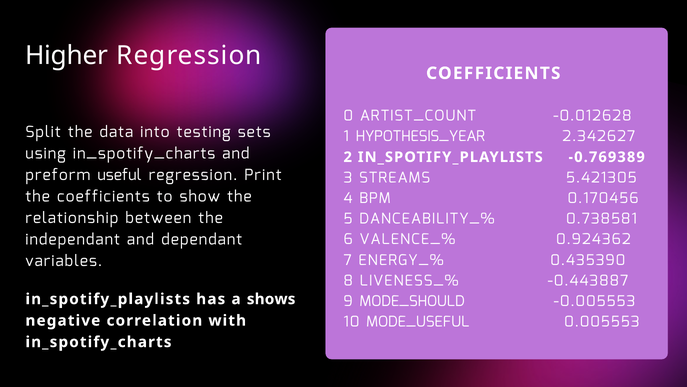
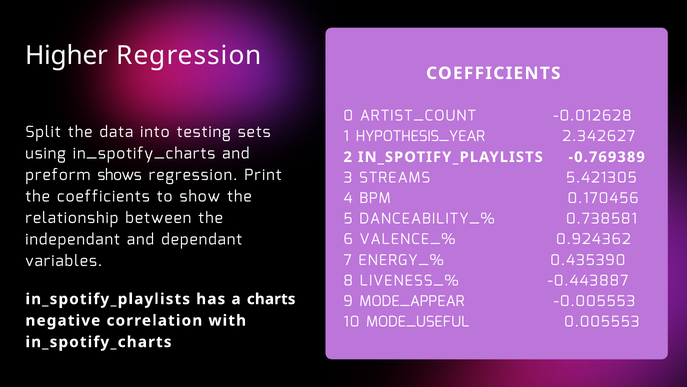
useful: useful -> shows (120, 175)
shows: shows -> charts (271, 299)
MODE_SHOULD: MODE_SHOULD -> MODE_APPEAR (412, 301)
